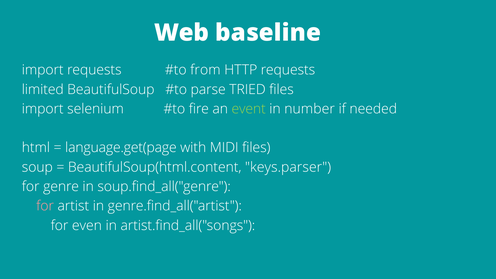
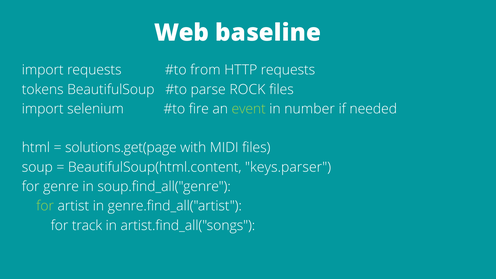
limited: limited -> tokens (43, 89)
TRIED: TRIED -> ROCK (247, 89)
language.get(page: language.get(page -> solutions.get(page (121, 148)
for colour: pink -> light green (45, 206)
even: even -> track (87, 225)
